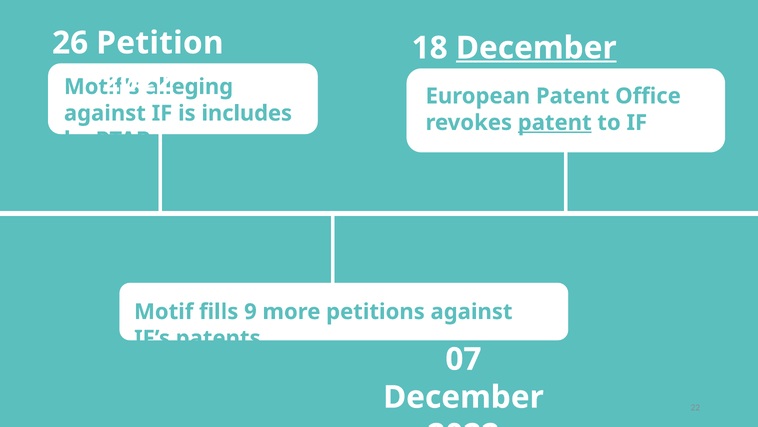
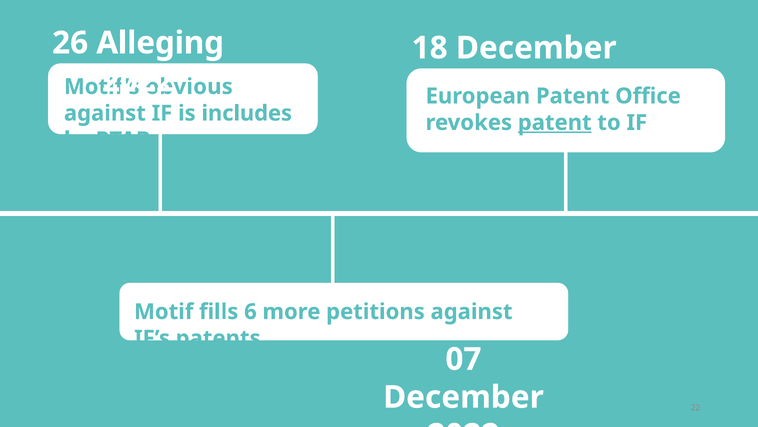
Petition: Petition -> Alleging (160, 43)
December underline: present -> none (536, 48)
alleging: alleging -> obvious (189, 87)
9: 9 -> 6 (250, 311)
